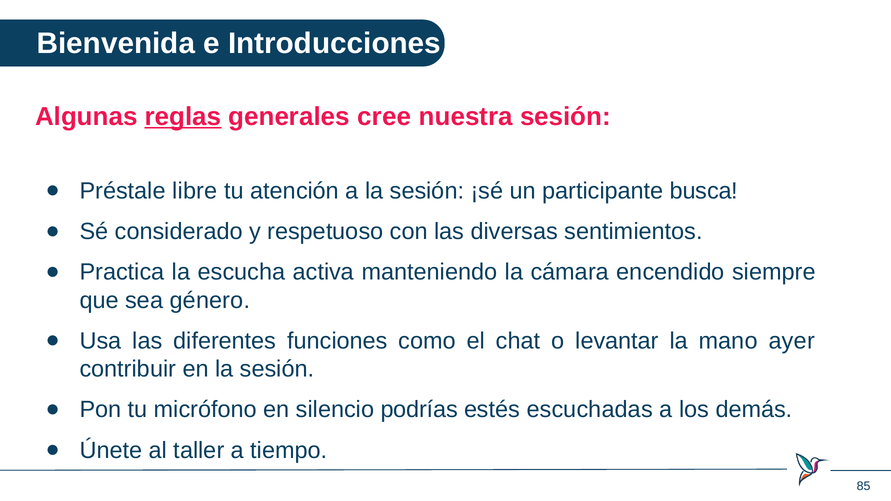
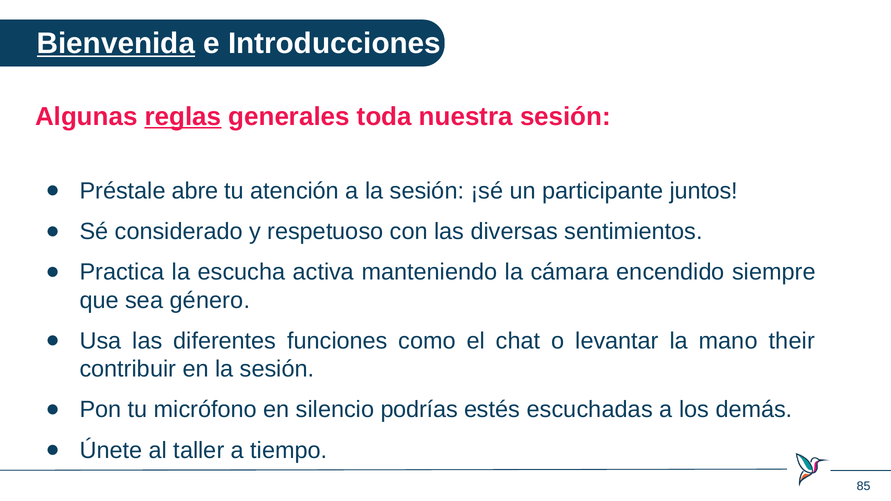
Bienvenida underline: none -> present (116, 44)
cree: cree -> toda (384, 117)
libre: libre -> abre (195, 191)
busca: busca -> juntos (704, 191)
ayer: ayer -> their (792, 341)
